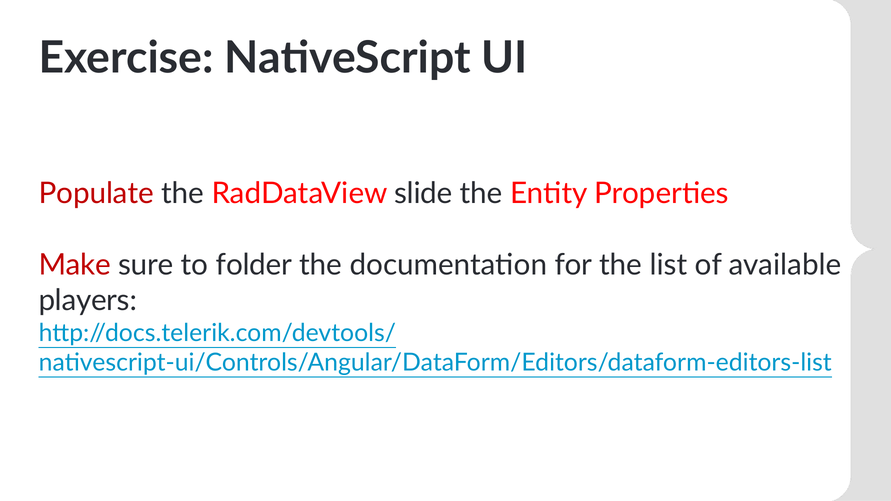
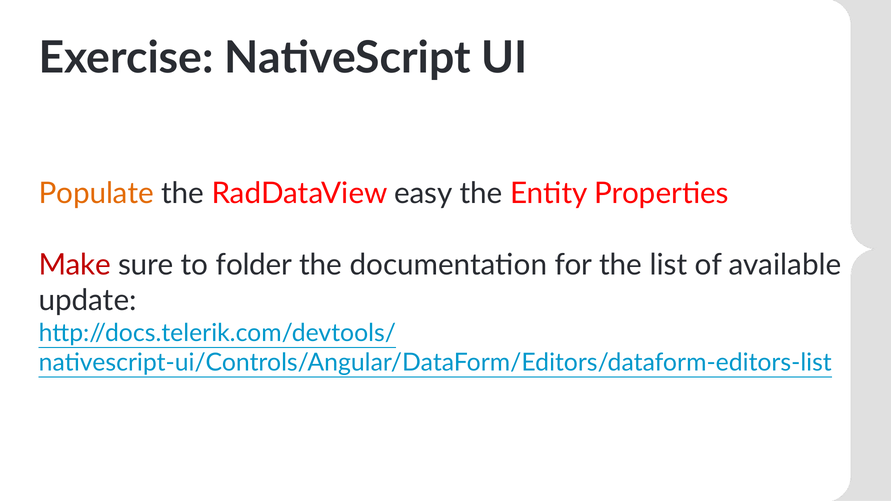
Populate colour: red -> orange (96, 194)
slide: slide -> easy (423, 194)
players: players -> update (88, 301)
